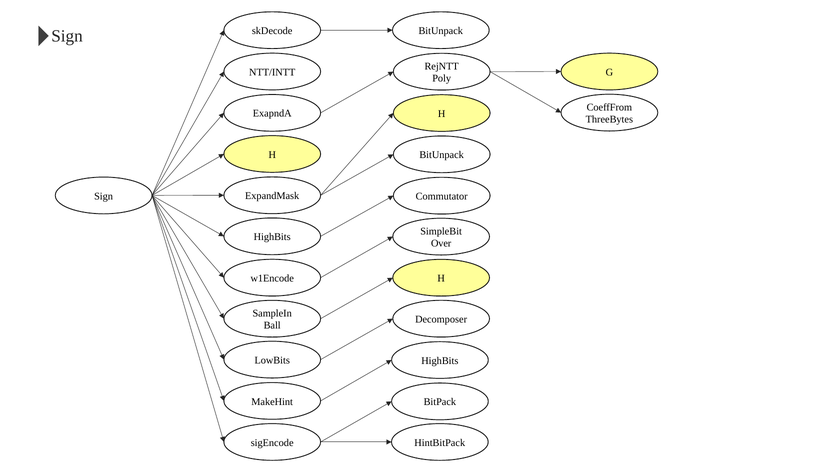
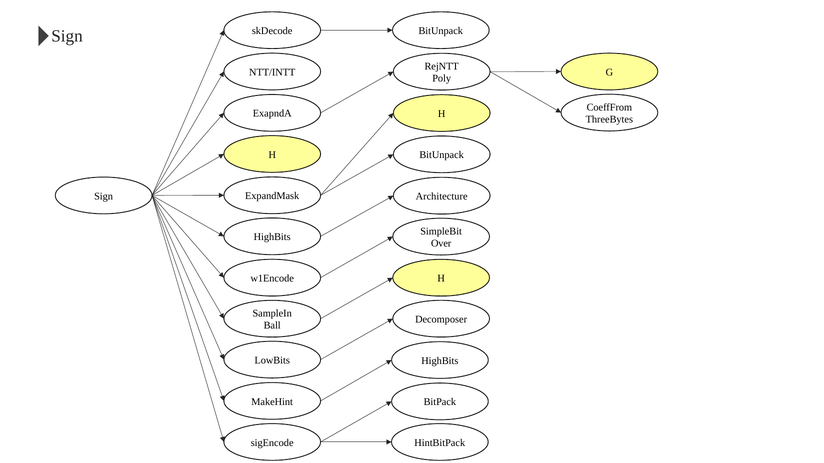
Commutator: Commutator -> Architecture (442, 197)
